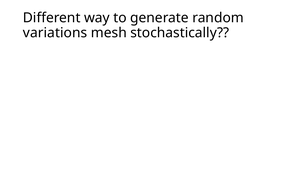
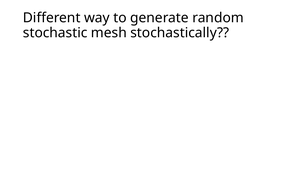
variations: variations -> stochastic (55, 33)
